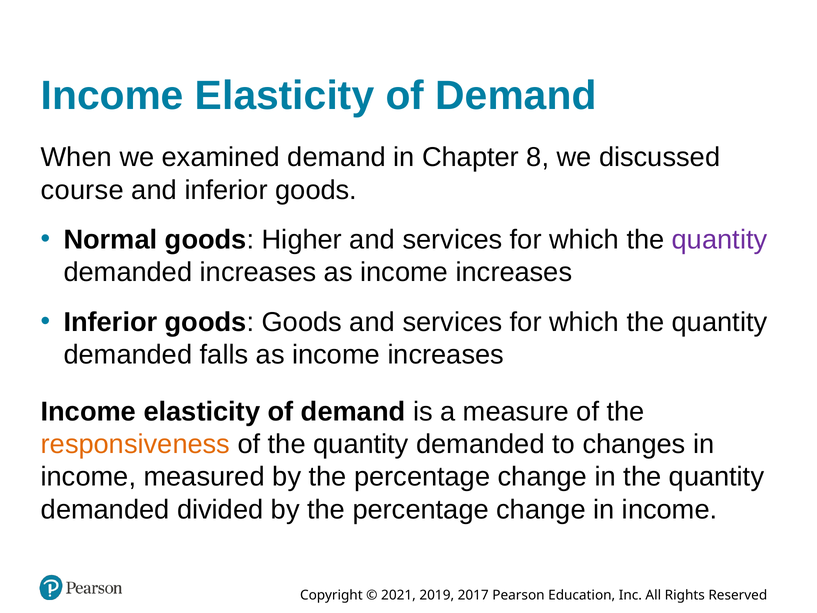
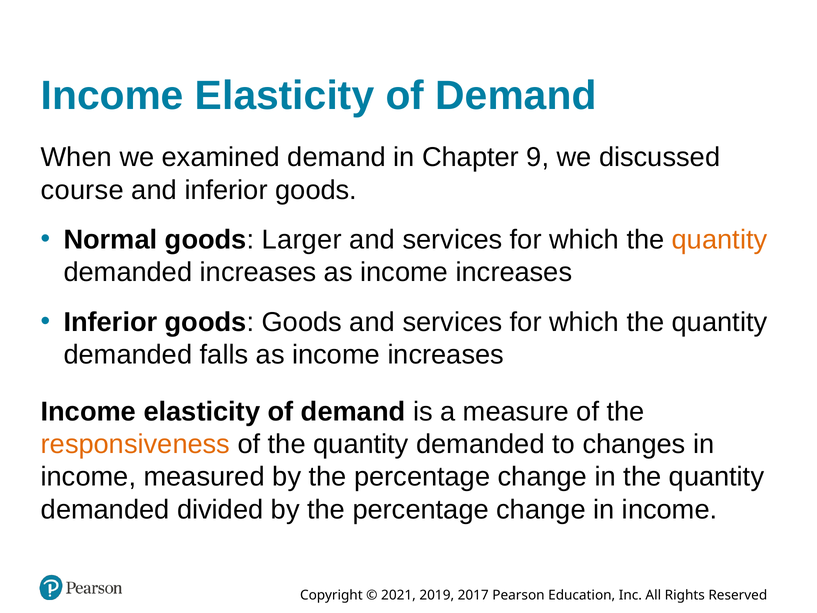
8: 8 -> 9 (538, 157)
Higher: Higher -> Larger (302, 240)
quantity colour: purple -> orange (720, 240)
